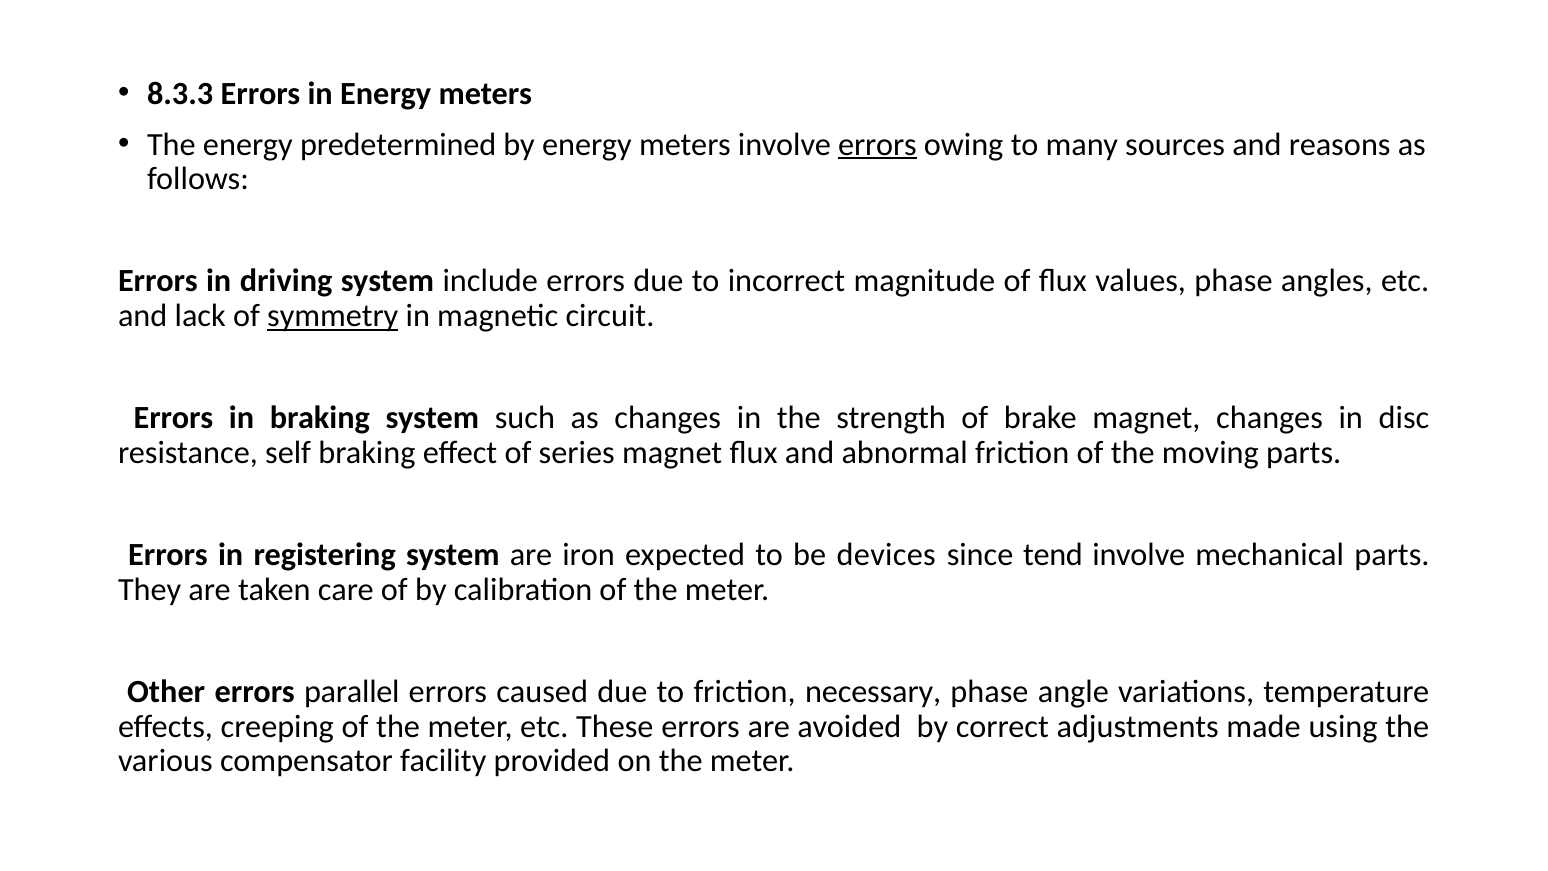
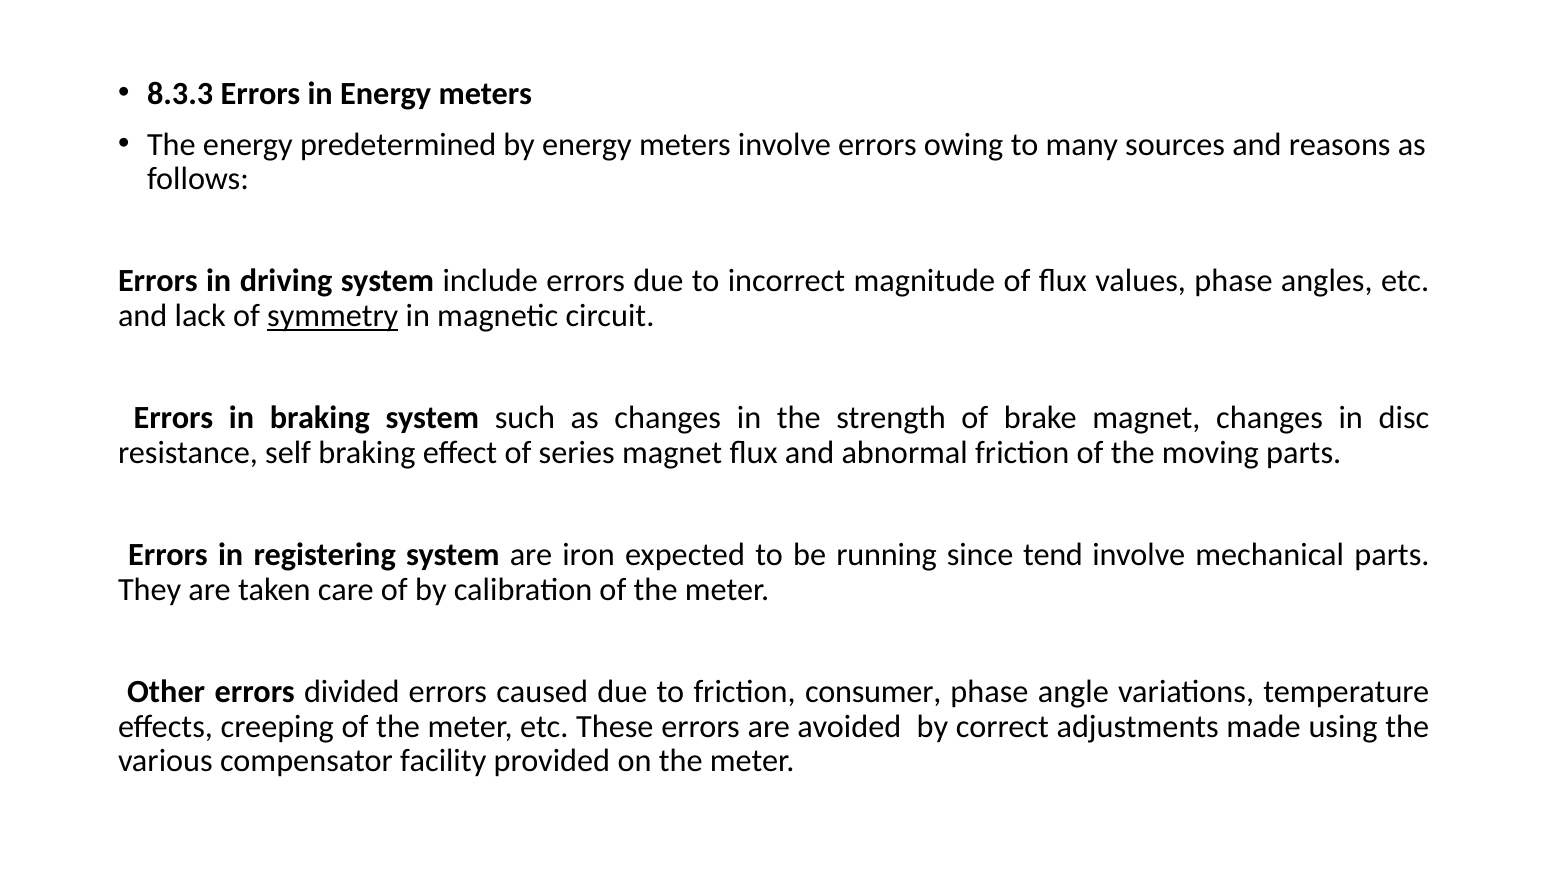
errors underline: present -> none (877, 144)
devices: devices -> running (887, 555)
parallel: parallel -> divided (352, 691)
necessary: necessary -> consumer (873, 691)
